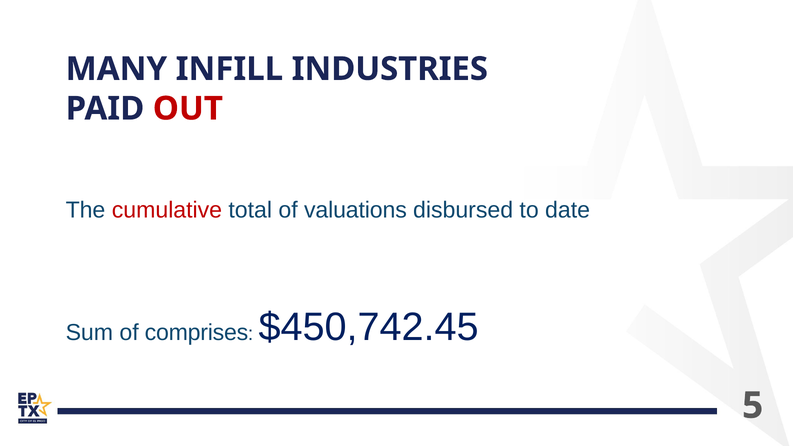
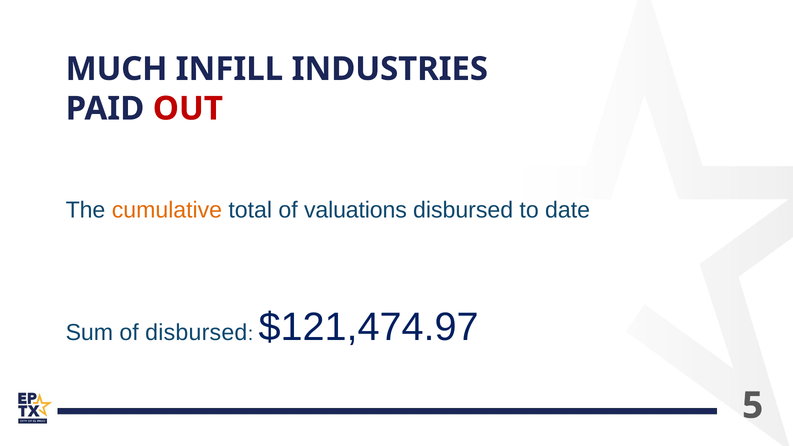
MANY: MANY -> MUCH (117, 69)
cumulative colour: red -> orange (167, 210)
of comprises: comprises -> disbursed (196, 333)
$450,742.45: $450,742.45 -> $121,474.97 (369, 327)
